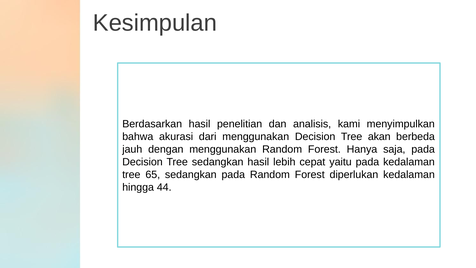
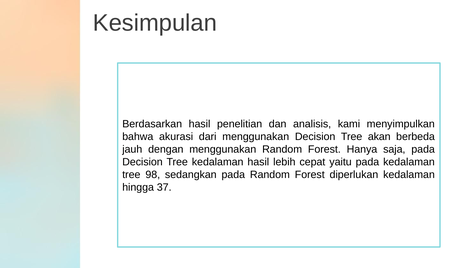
Tree sedangkan: sedangkan -> kedalaman (218, 162)
65: 65 -> 98 (153, 175)
44: 44 -> 37 (164, 187)
